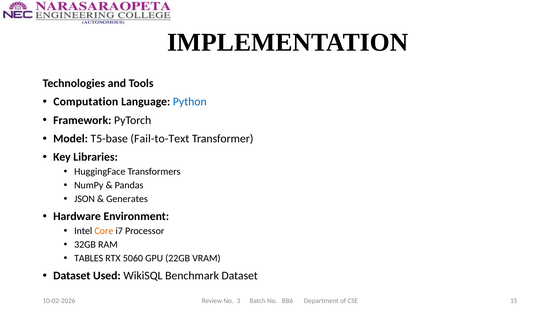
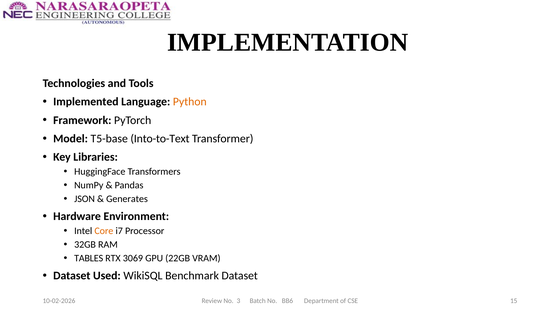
Computation: Computation -> Implemented (86, 102)
Python colour: blue -> orange (190, 102)
Fail-to-Text: Fail-to-Text -> Into-to-Text (160, 139)
5060: 5060 -> 3069 (133, 258)
